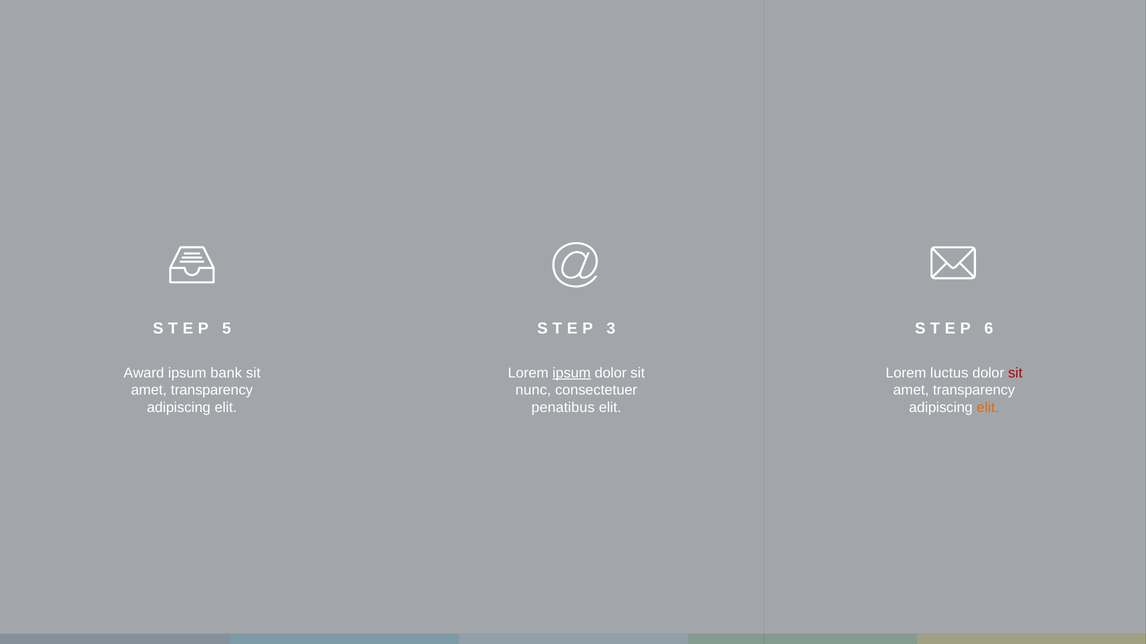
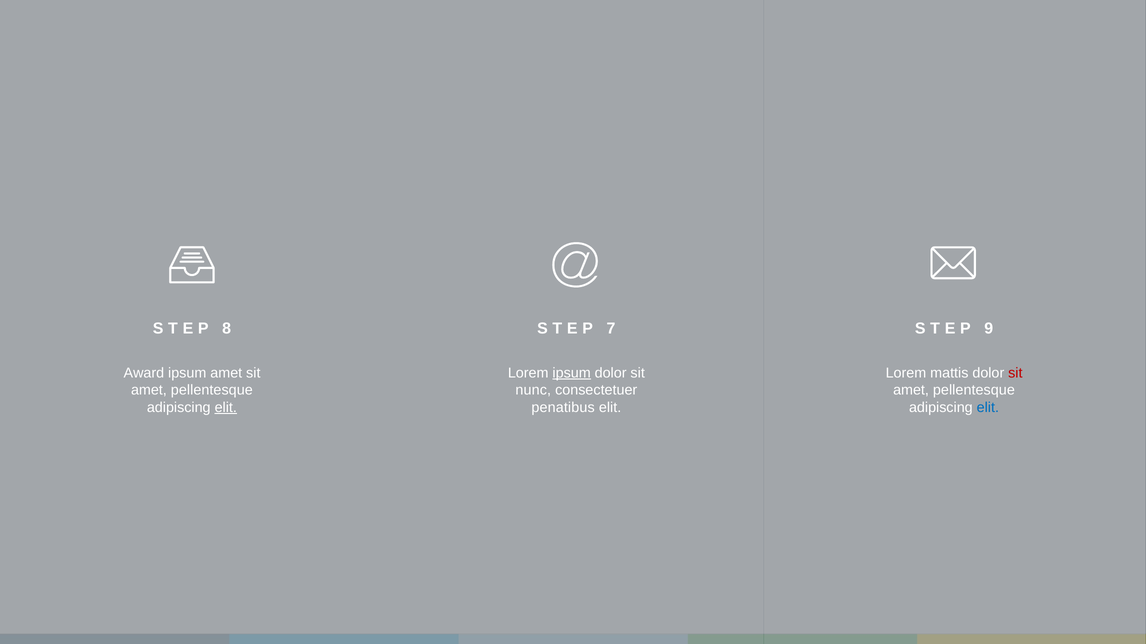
5: 5 -> 8 (227, 329)
3: 3 -> 7 (611, 329)
6: 6 -> 9 (989, 329)
ipsum bank: bank -> amet (226, 373)
luctus: luctus -> mattis (949, 373)
transparency: transparency -> pellentesque (212, 391)
transparency: transparency -> pellentesque (974, 391)
elit underline: none -> present (226, 408)
elit colour: orange -> blue (988, 408)
